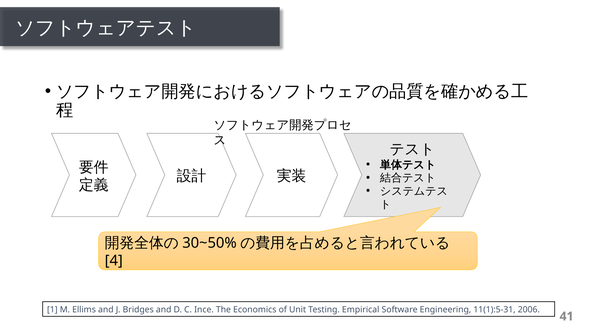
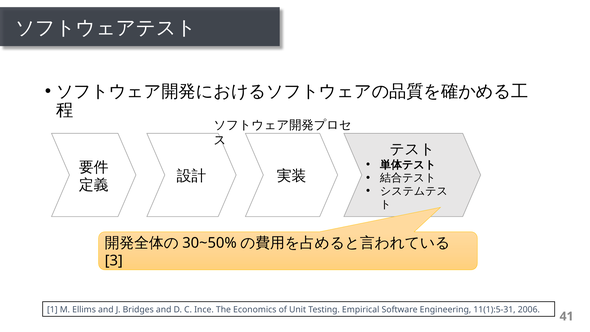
4: 4 -> 3 (114, 261)
